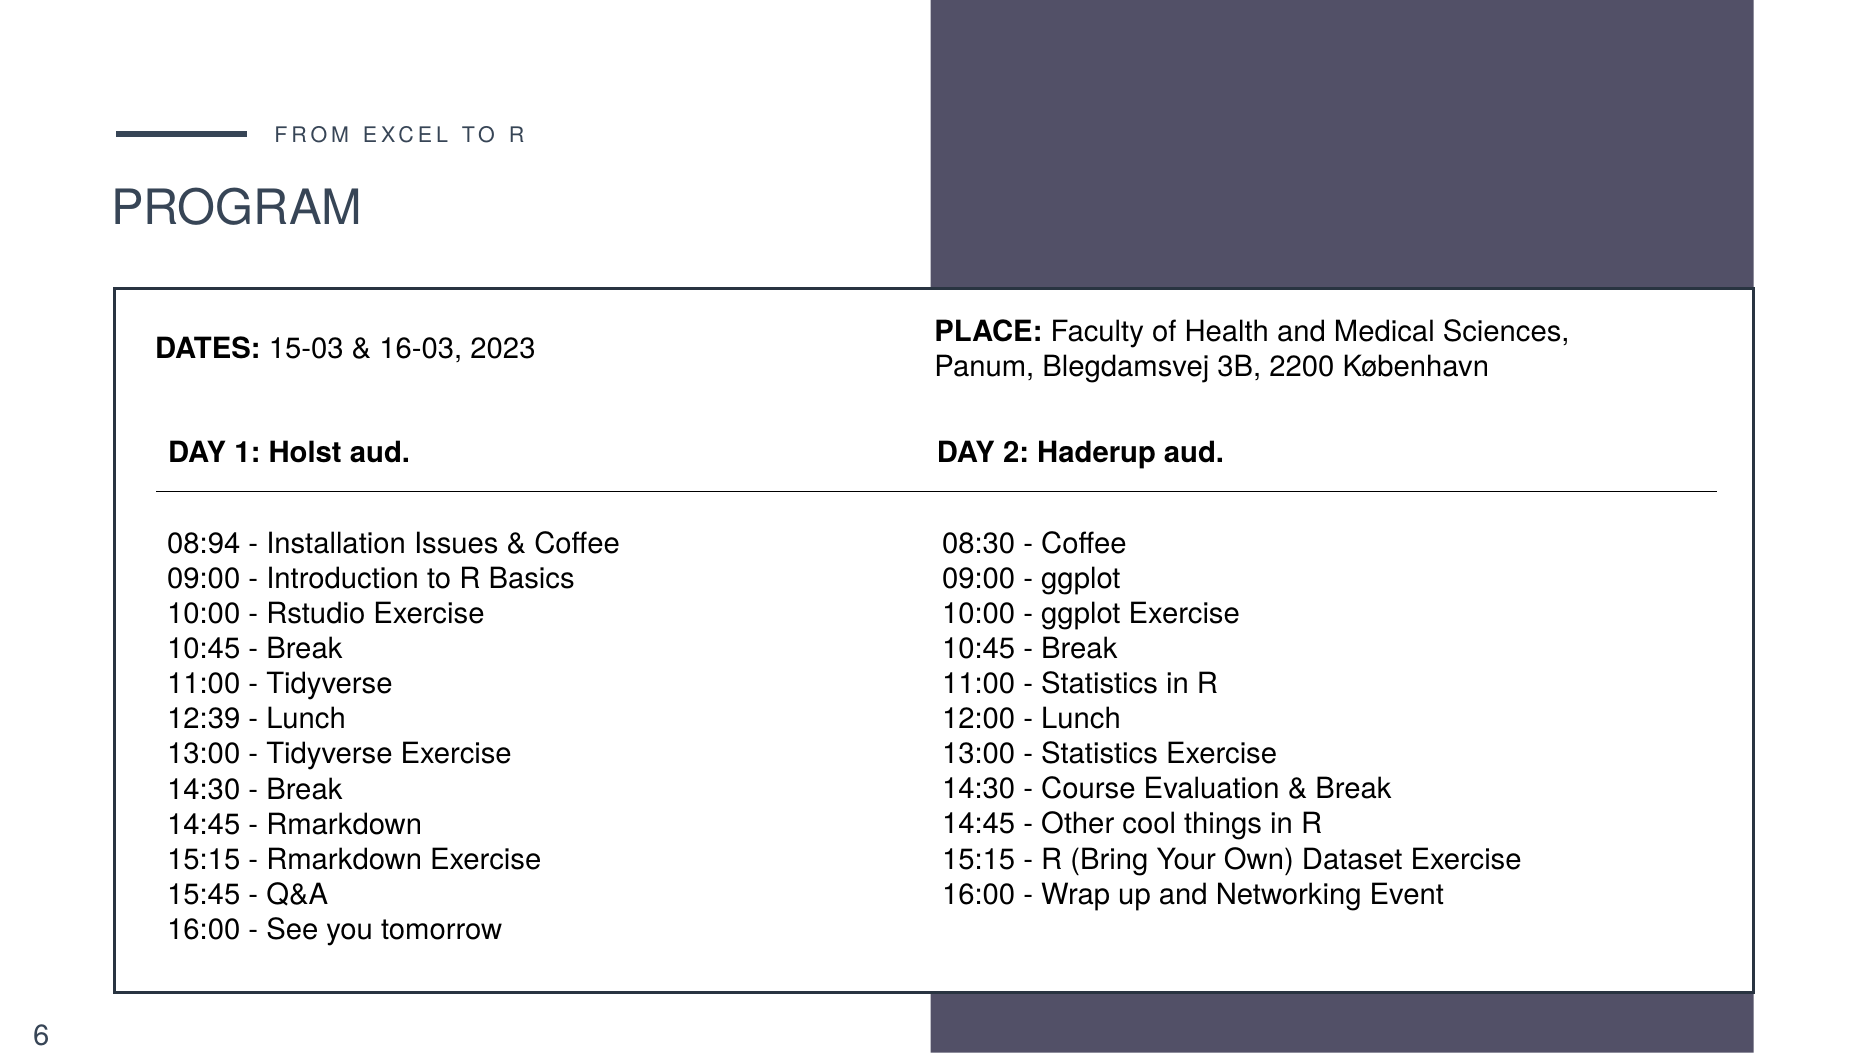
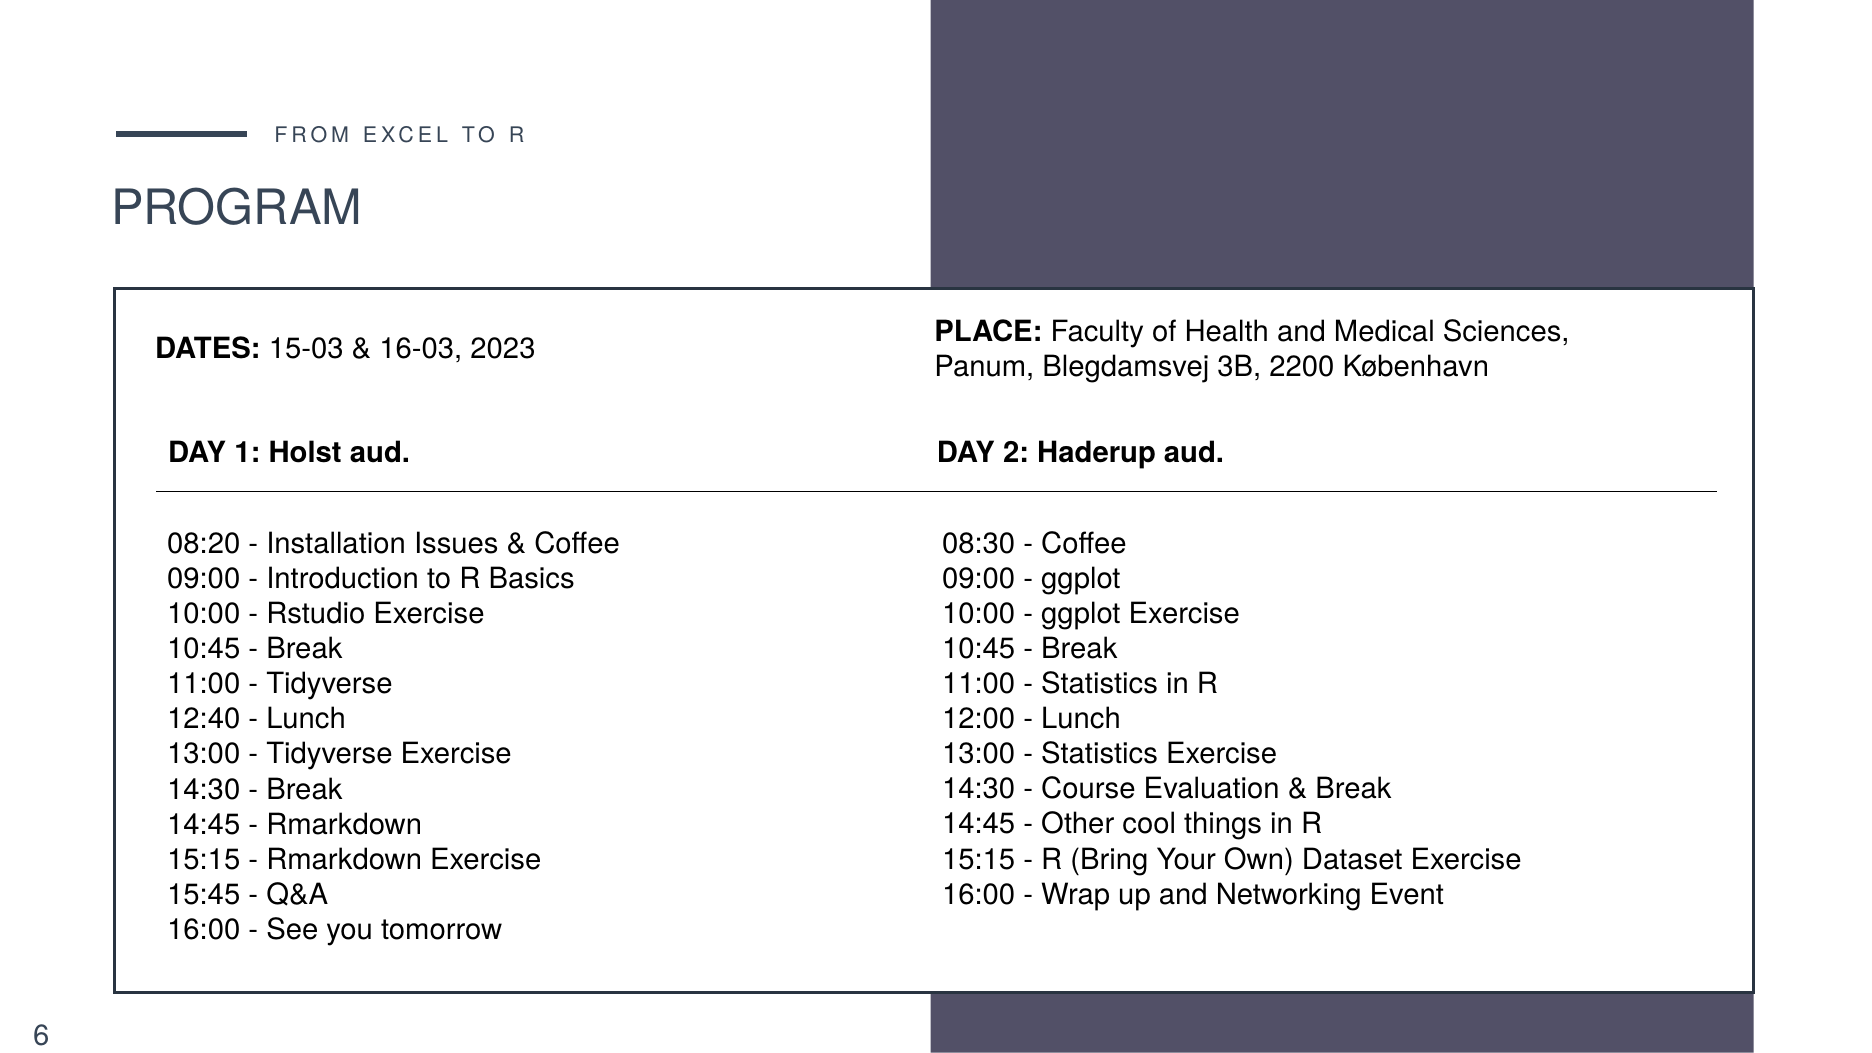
08:94: 08:94 -> 08:20 (204, 544)
12:39: 12:39 -> 12:40 (204, 720)
